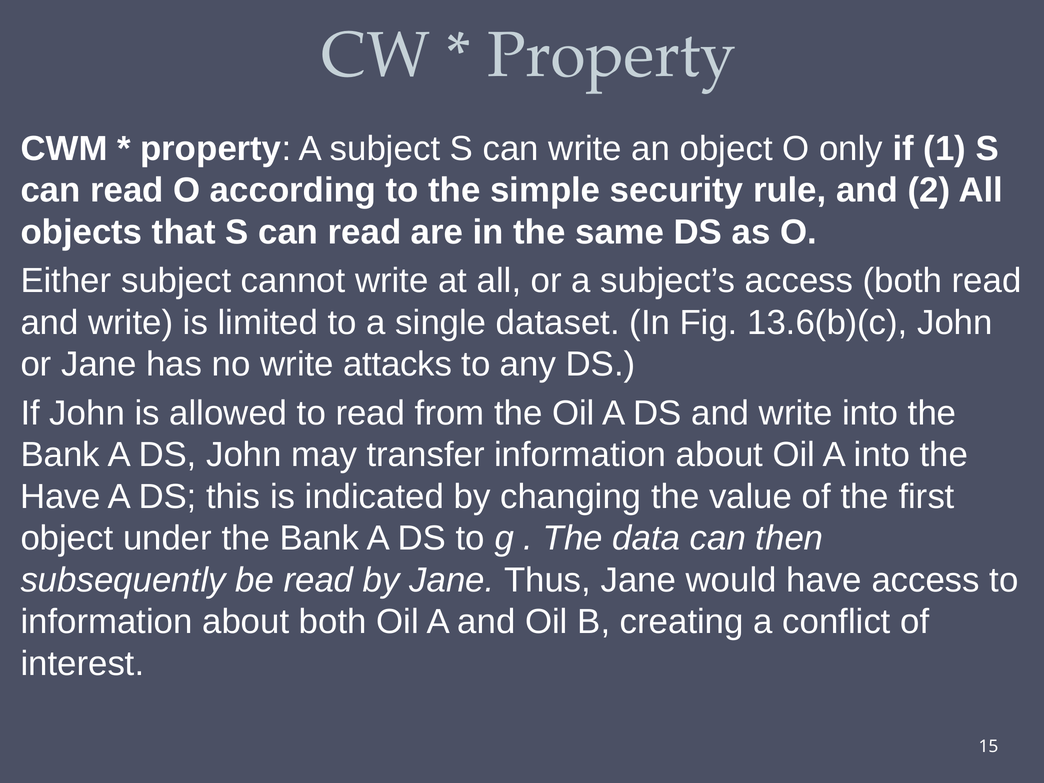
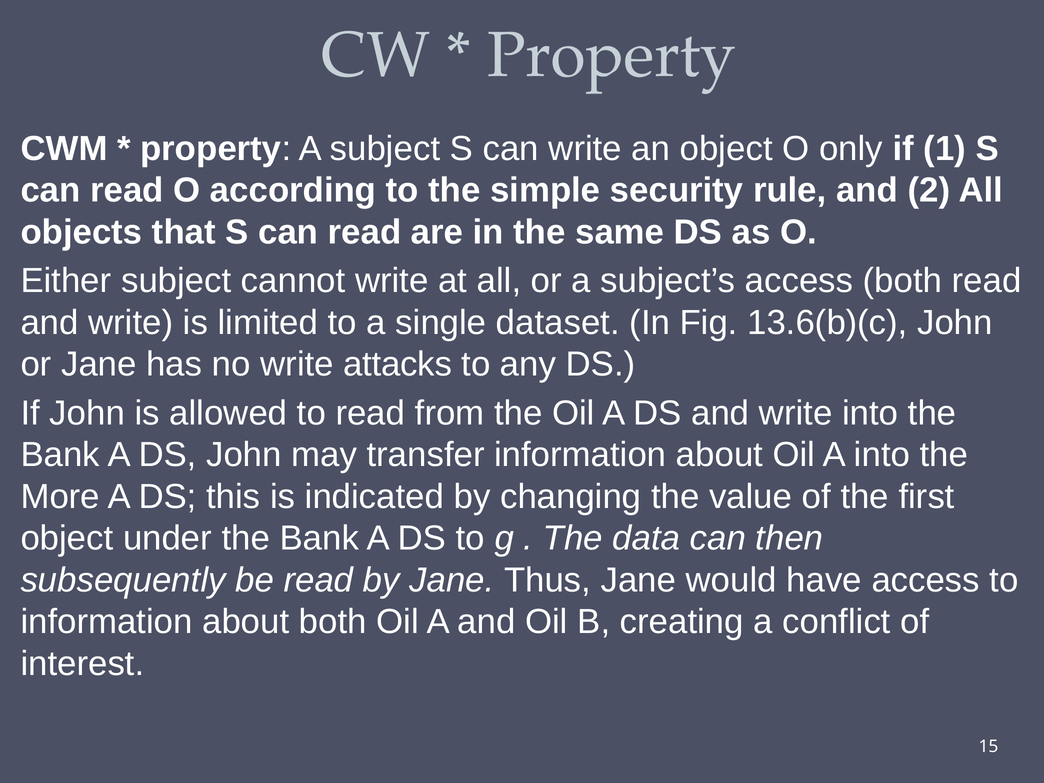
Have: Have -> More (60, 497)
